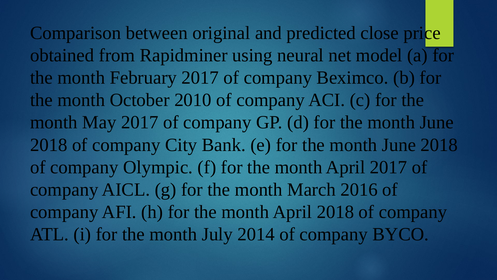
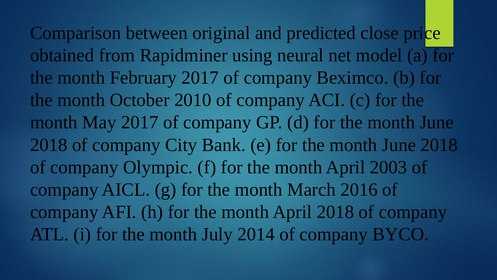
April 2017: 2017 -> 2003 (389, 167)
